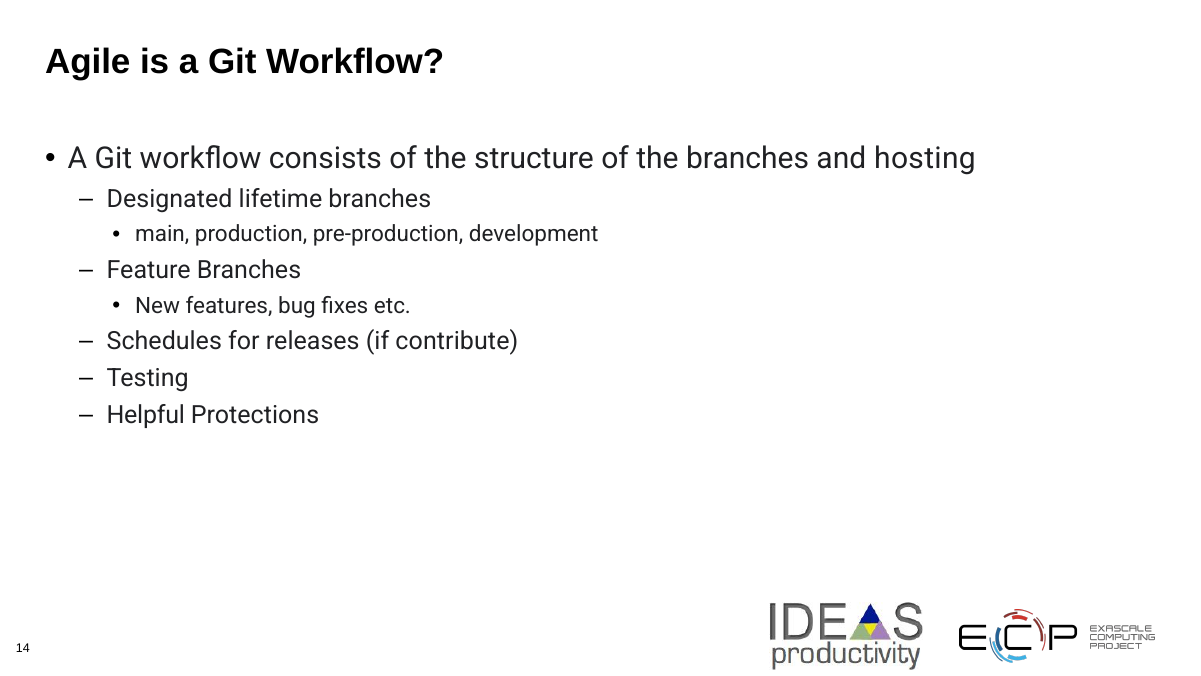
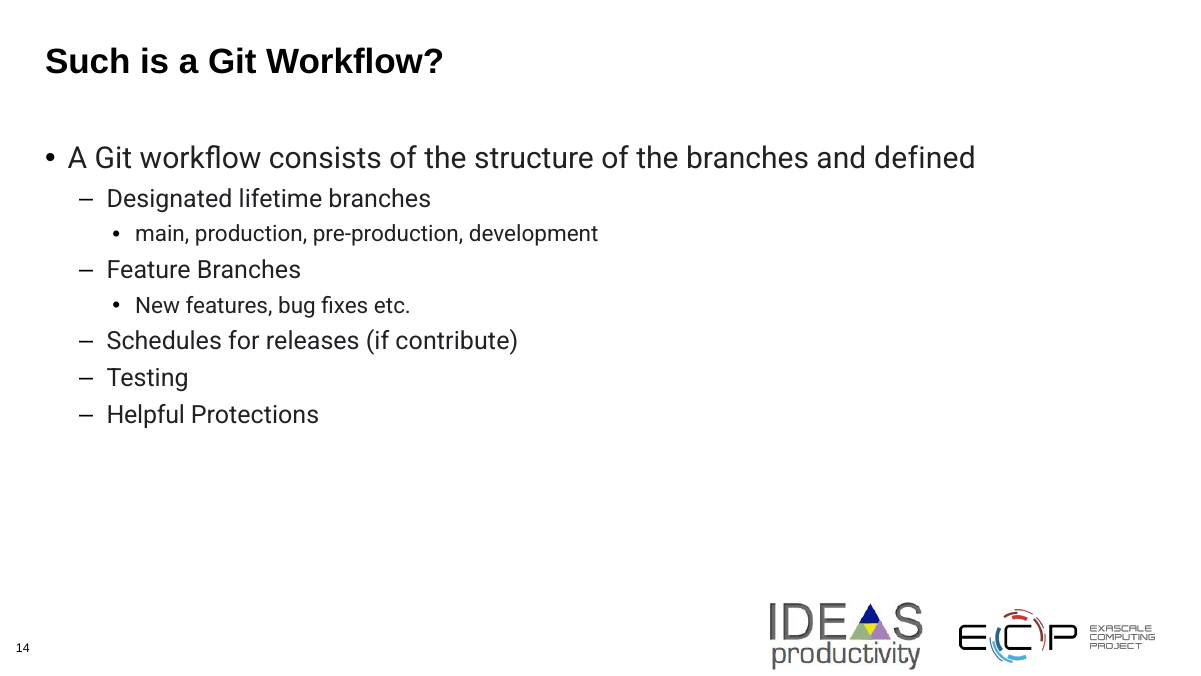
Agile: Agile -> Such (88, 62)
hosting: hosting -> defined (925, 159)
